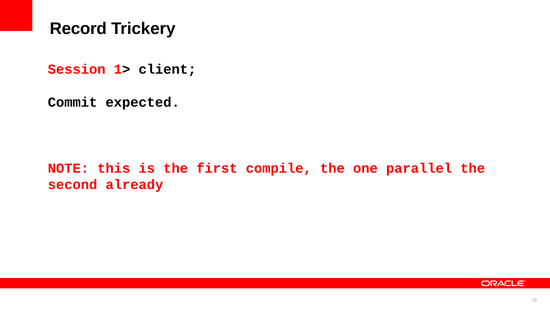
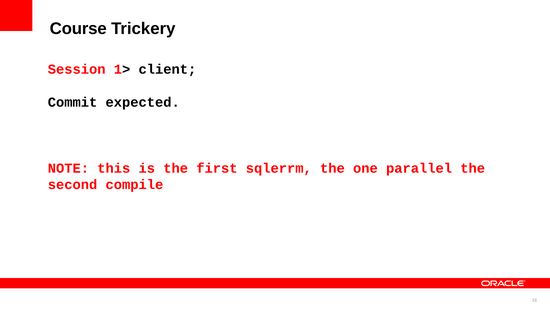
Record: Record -> Course (78, 29)
compile: compile -> sqlerrm (279, 168)
already: already -> compile (134, 185)
